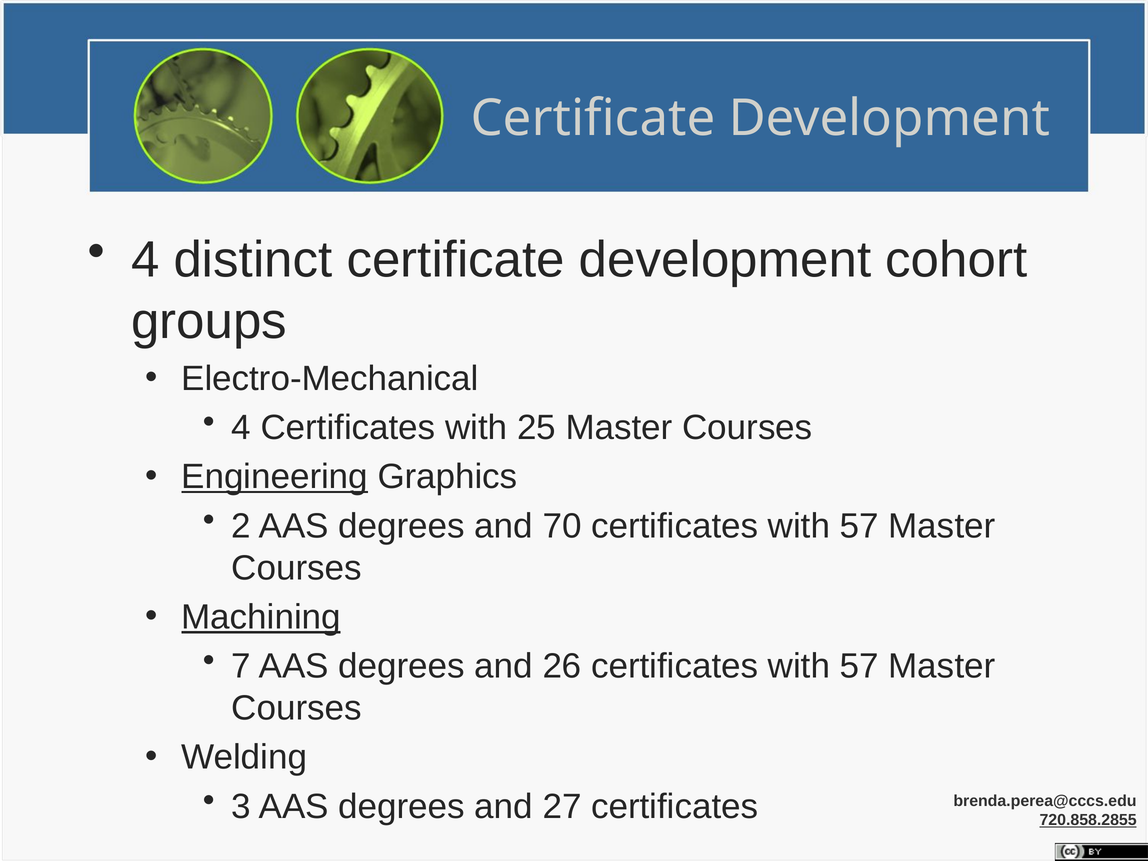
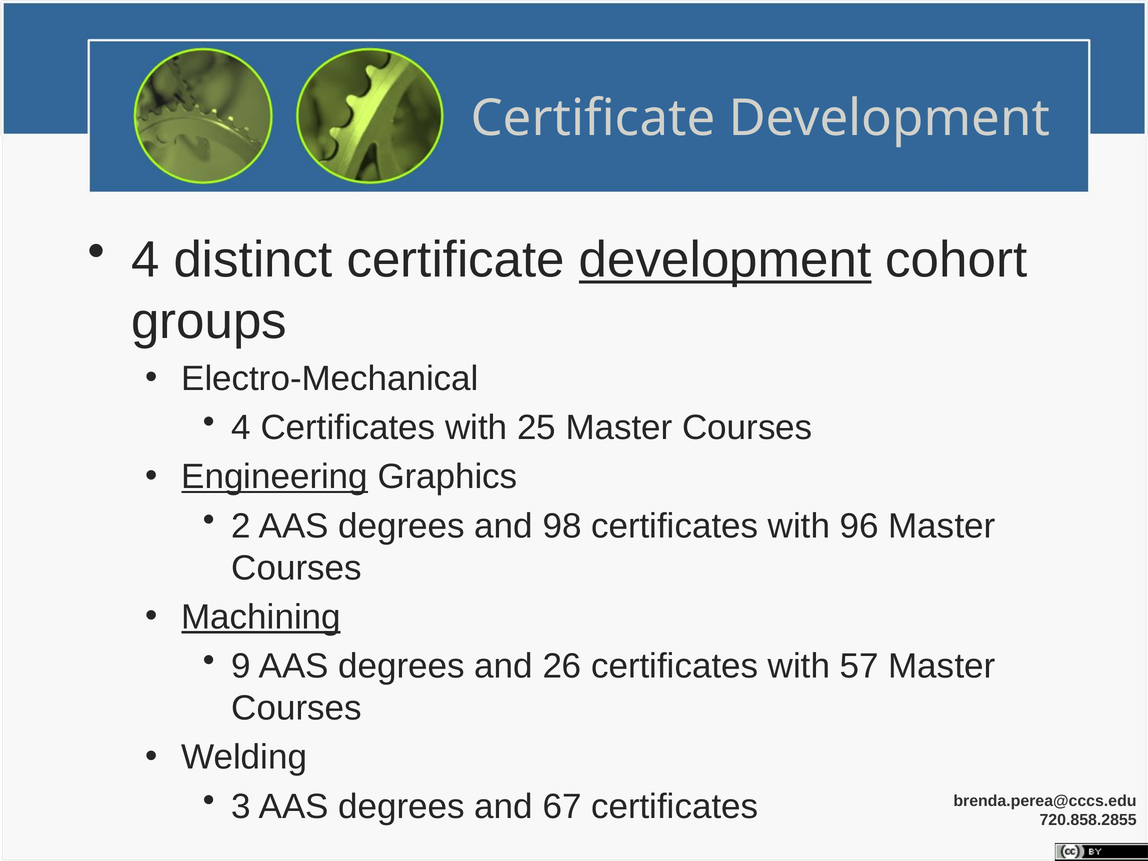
development underline: none -> present (725, 260)
70: 70 -> 98 (562, 526)
57: 57 -> 96 (859, 526)
7: 7 -> 9 (241, 666)
27: 27 -> 67 (562, 806)
720.858.2855 underline: present -> none (1088, 820)
